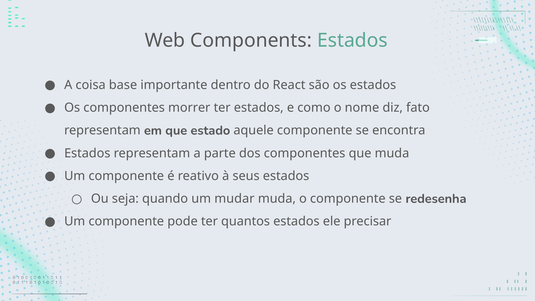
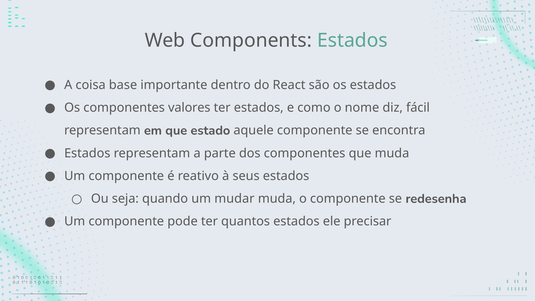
morrer: morrer -> valores (189, 108)
fato: fato -> fácil (418, 108)
